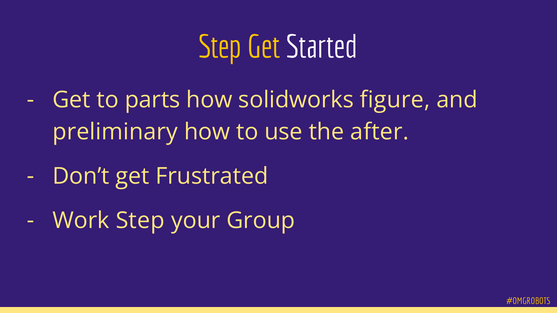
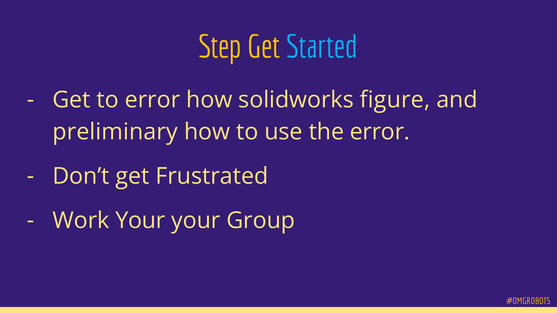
Started colour: white -> light blue (322, 47)
to parts: parts -> error (152, 100)
the after: after -> error (380, 132)
Work Step: Step -> Your (140, 221)
